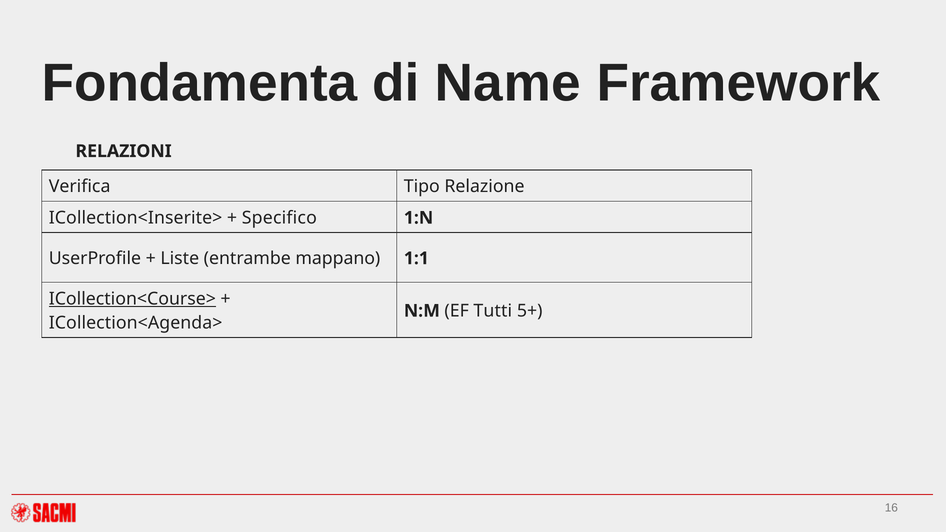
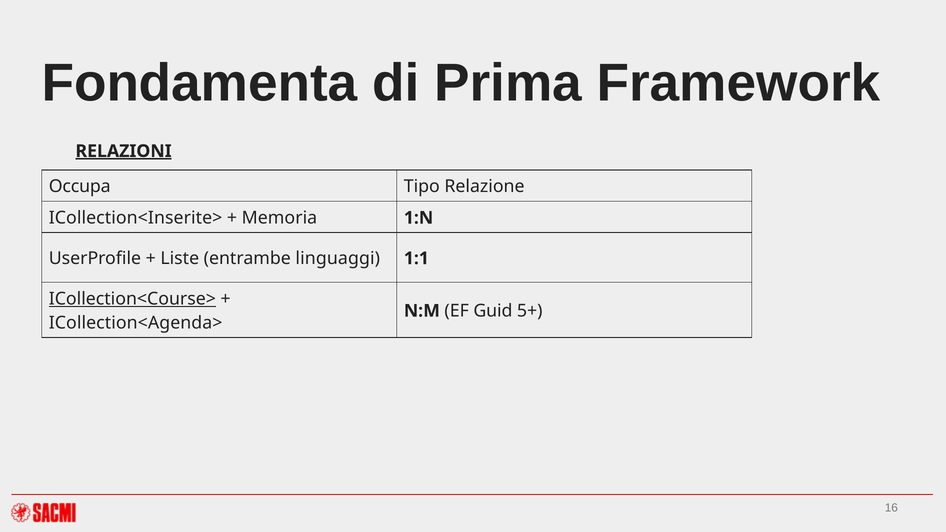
Name: Name -> Prima (508, 83)
RELAZIONI underline: none -> present (124, 151)
Verifica: Verifica -> Occupa (80, 187)
Specifico: Specifico -> Memoria (279, 218)
mappano: mappano -> linguaggi (338, 258)
Tutti: Tutti -> Guid (493, 311)
